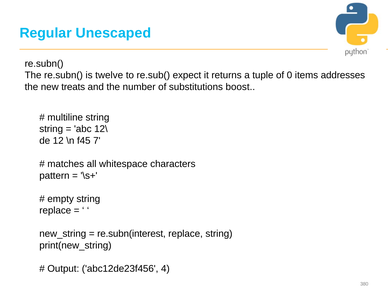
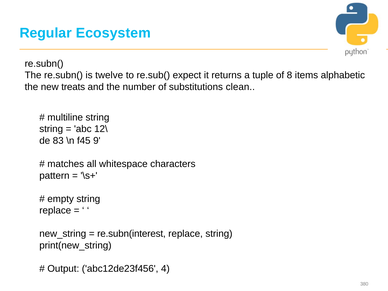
Unescaped: Unescaped -> Ecosystem (113, 33)
0: 0 -> 8 (289, 75)
addresses: addresses -> alphabetic (343, 75)
boost: boost -> clean (240, 87)
12: 12 -> 83 (58, 141)
7: 7 -> 9 (97, 141)
